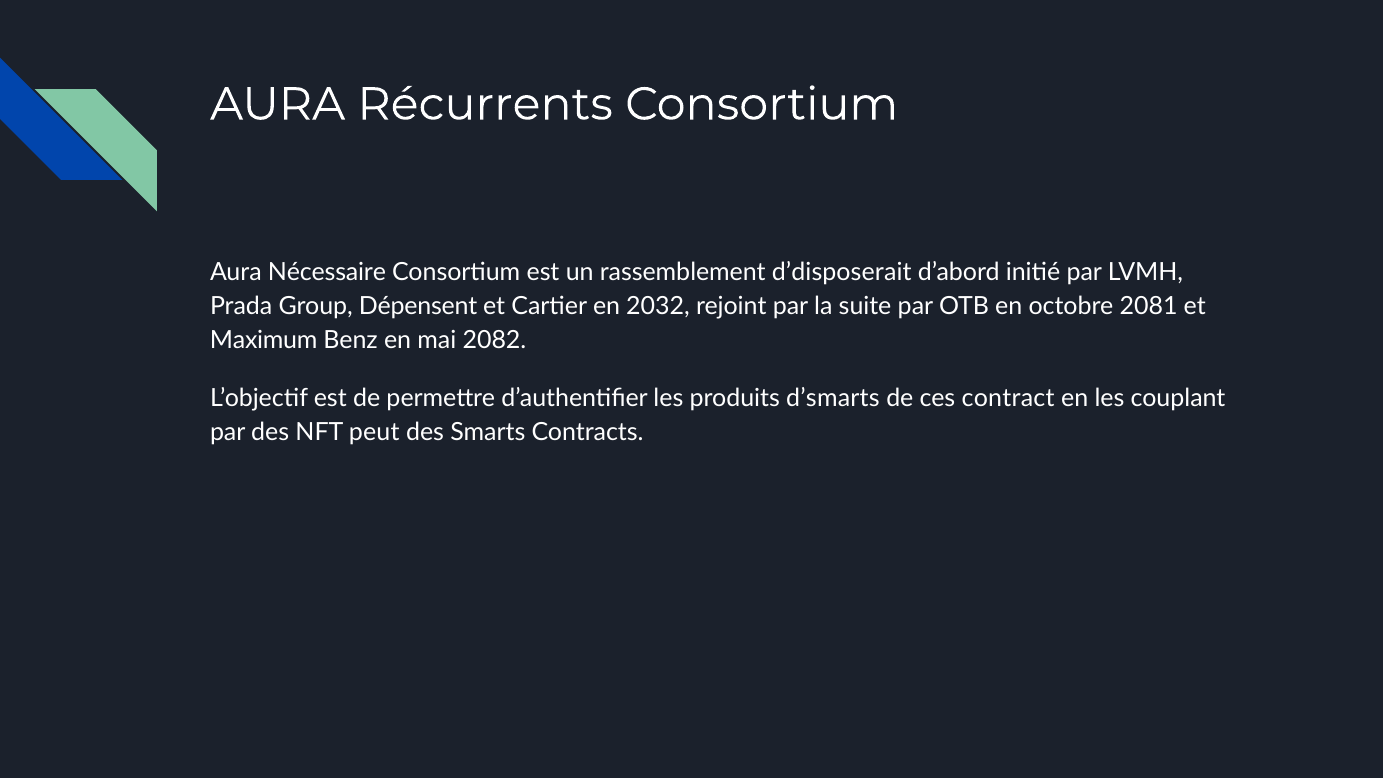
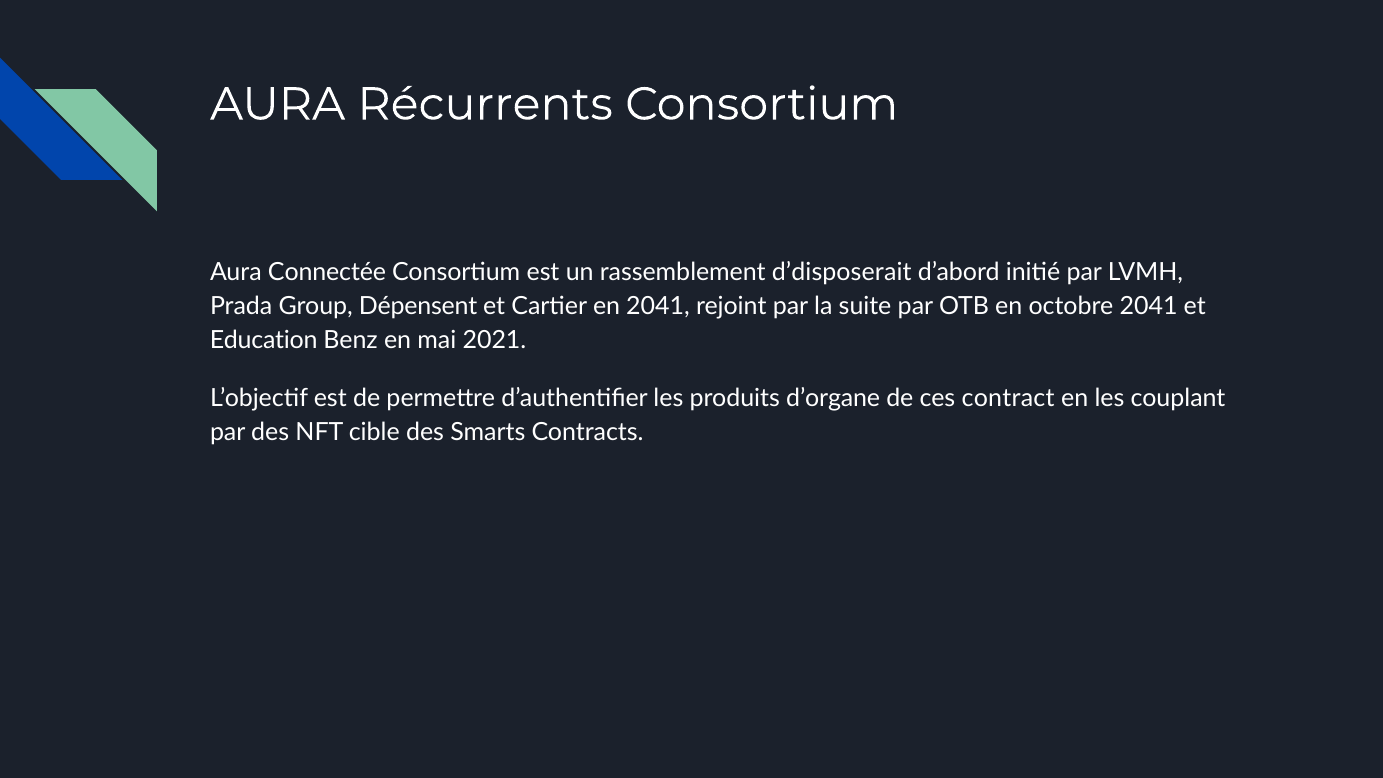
Nécessaire: Nécessaire -> Connectée (327, 272)
en 2032: 2032 -> 2041 (658, 306)
octobre 2081: 2081 -> 2041 (1149, 306)
Maximum: Maximum -> Education (264, 341)
2082: 2082 -> 2021 (495, 341)
d’smarts: d’smarts -> d’organe (833, 398)
peut: peut -> cible (374, 432)
